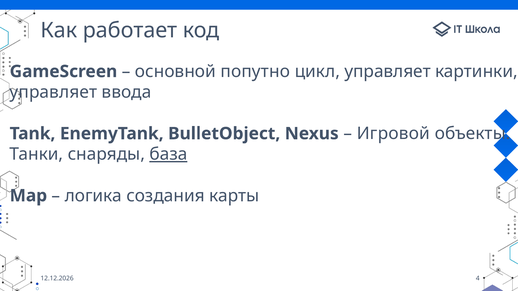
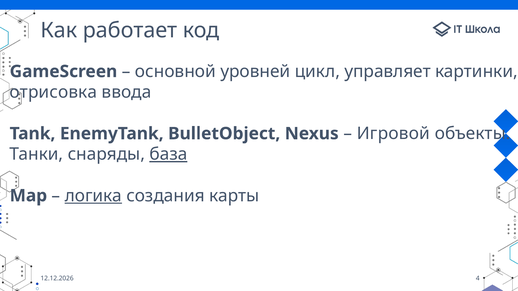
попутно: попутно -> уровней (255, 72)
управляет: управляет -> отрисовка (53, 92)
логика underline: none -> present (93, 196)
